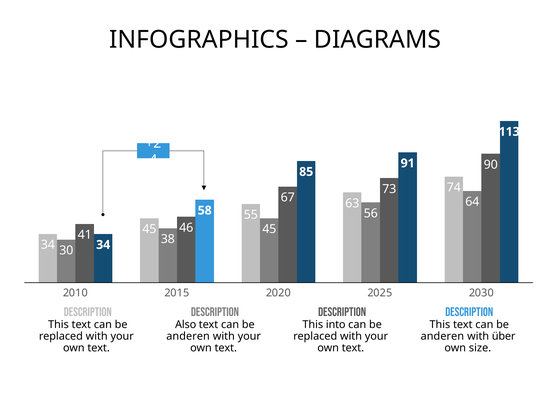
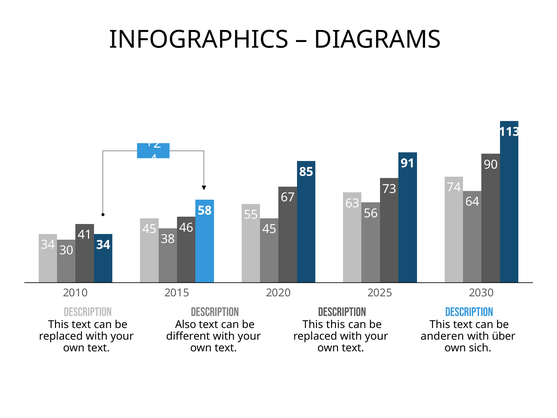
This into: into -> this (336, 324)
anderen: anderen -> different (188, 336)
size: size -> sich (480, 348)
